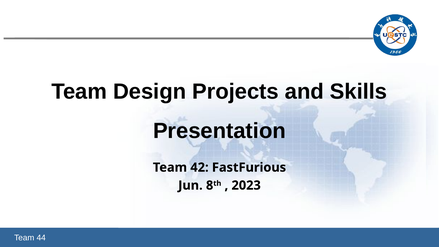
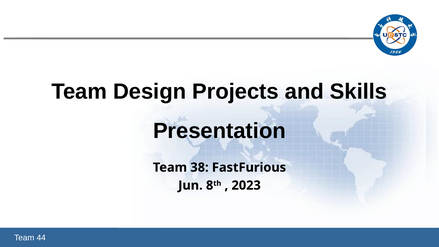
42: 42 -> 38 (199, 167)
